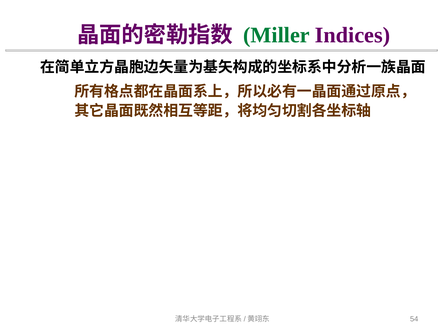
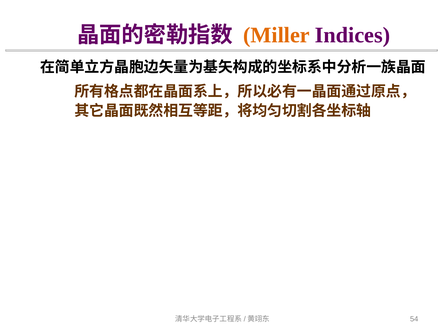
Miller colour: green -> orange (276, 35)
